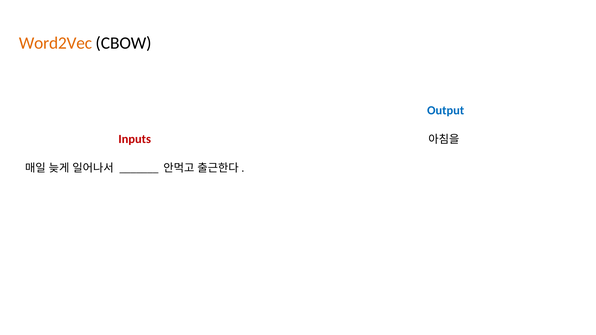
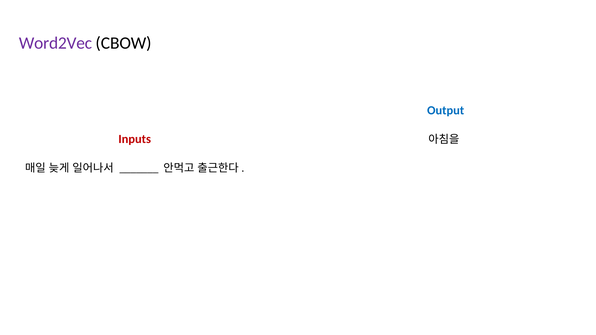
Word2Vec colour: orange -> purple (55, 43)
